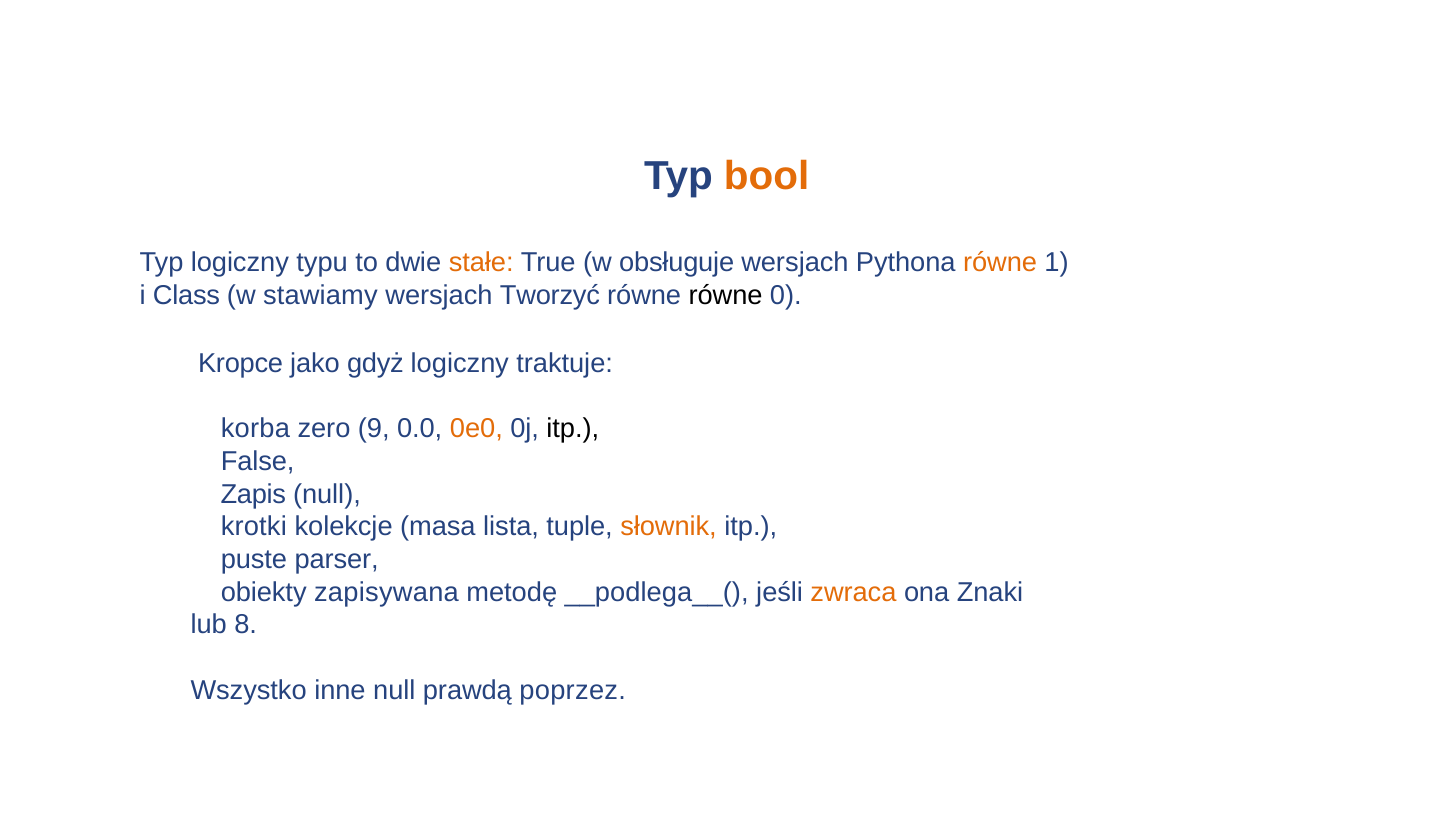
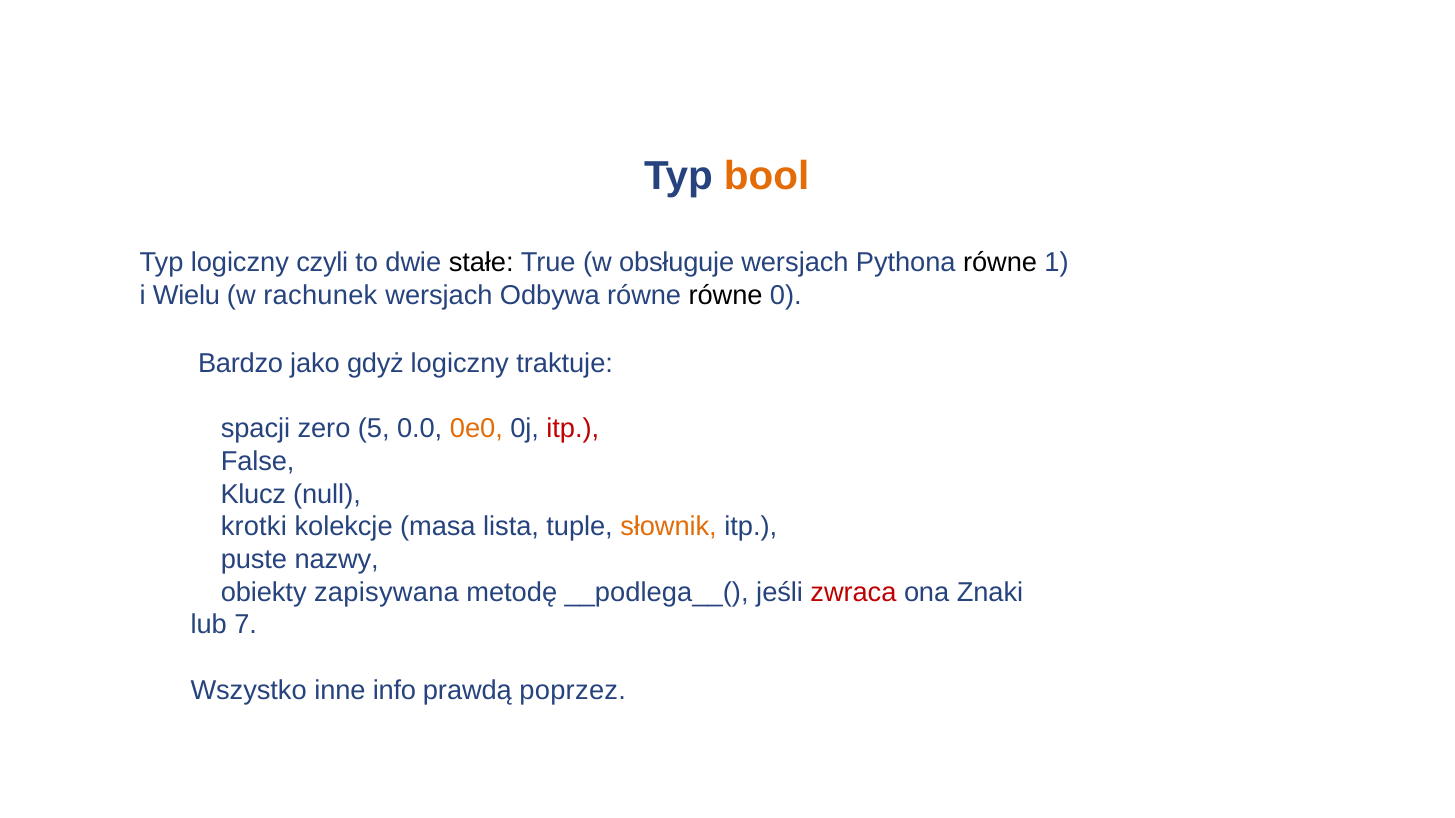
typu: typu -> czyli (322, 263)
stałe colour: orange -> black (481, 263)
równe colour: orange -> black (1000, 263)
Class: Class -> Wielu (186, 296)
stawiamy: stawiamy -> rachunek (320, 296)
Tworzyć: Tworzyć -> Odbywa (550, 296)
Kropce: Kropce -> Bardzo (241, 364)
korba: korba -> spacji (256, 429)
9: 9 -> 5 (374, 429)
itp colour: black -> red (573, 429)
Zapis: Zapis -> Klucz (253, 495)
parser: parser -> nazwy (337, 560)
zwraca colour: orange -> red (853, 593)
8: 8 -> 7 (246, 625)
inne null: null -> info (394, 691)
